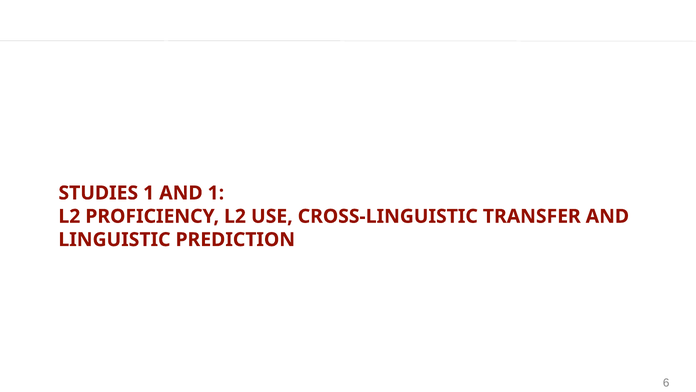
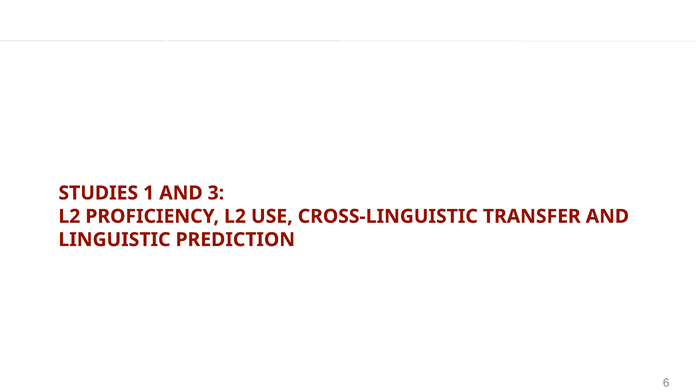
AND 1: 1 -> 3 (216, 193)
